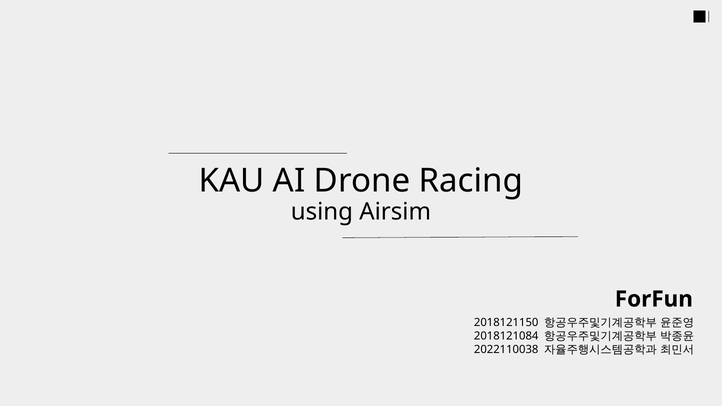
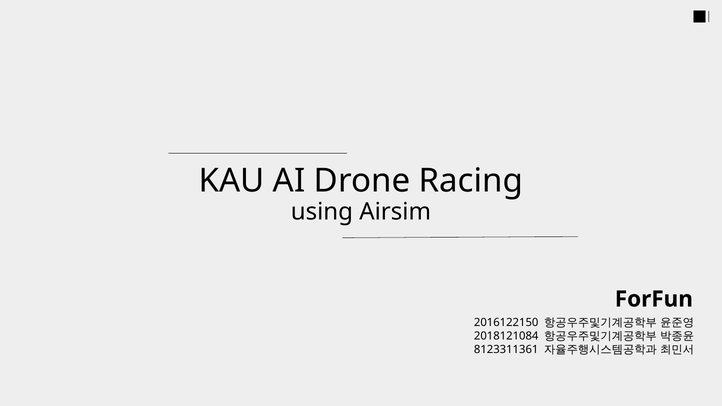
2018121150: 2018121150 -> 2016122150 (506, 323)
2022110038: 2022110038 -> 8123311361 (506, 350)
